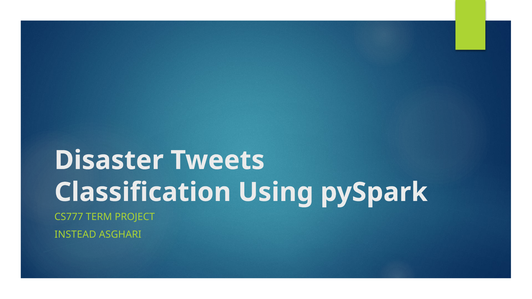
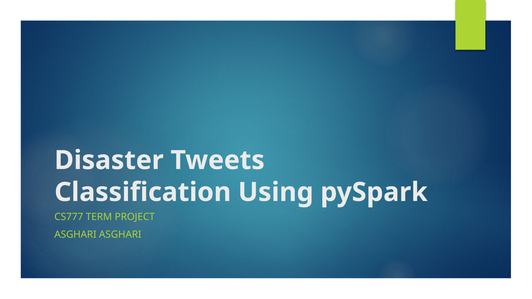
INSTEAD: INSTEAD -> ASGHARI (75, 235)
